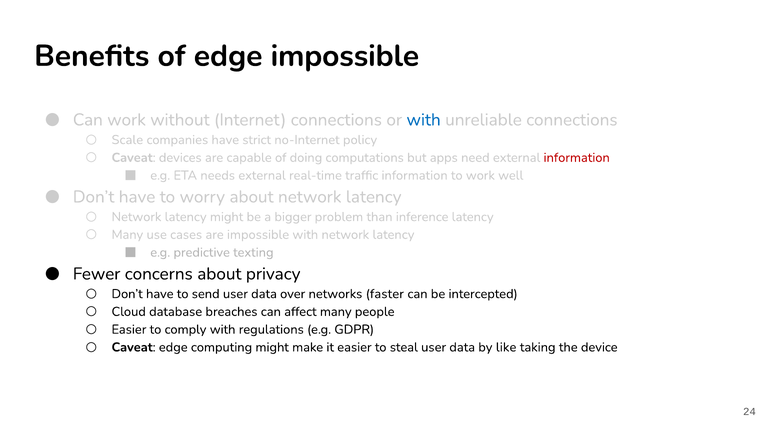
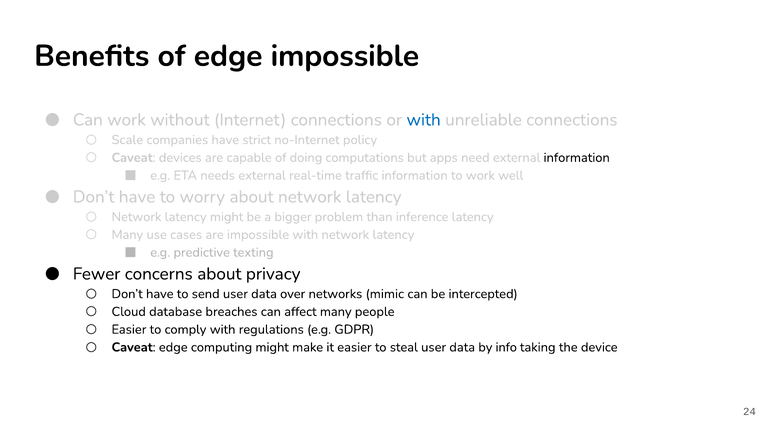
information colour: red -> black (577, 158)
faster: faster -> mimic (385, 294)
like: like -> info (506, 348)
